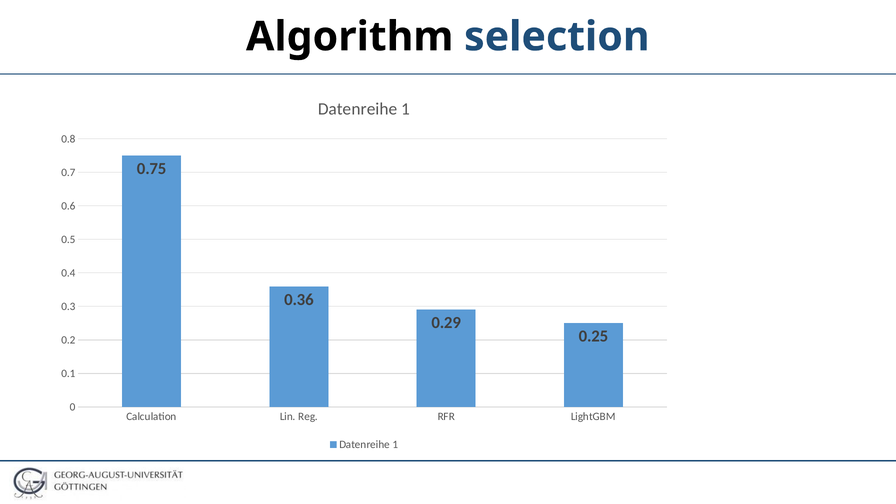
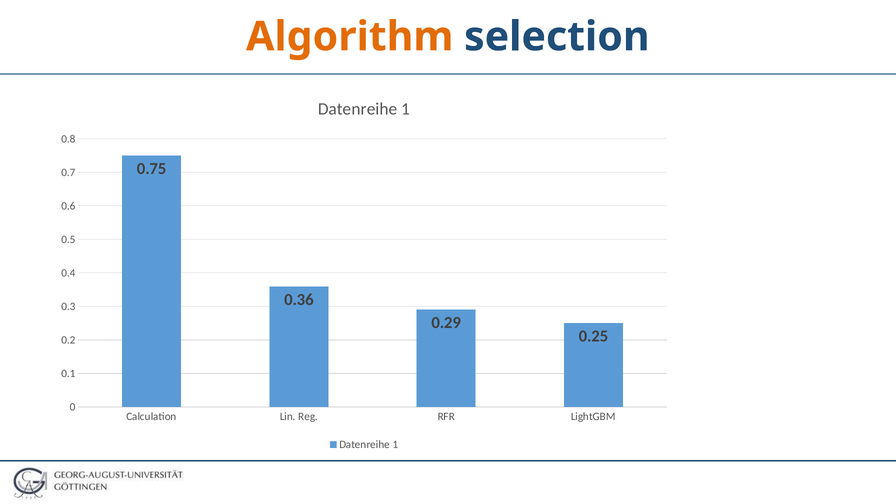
Algorithm colour: black -> orange (350, 37)
